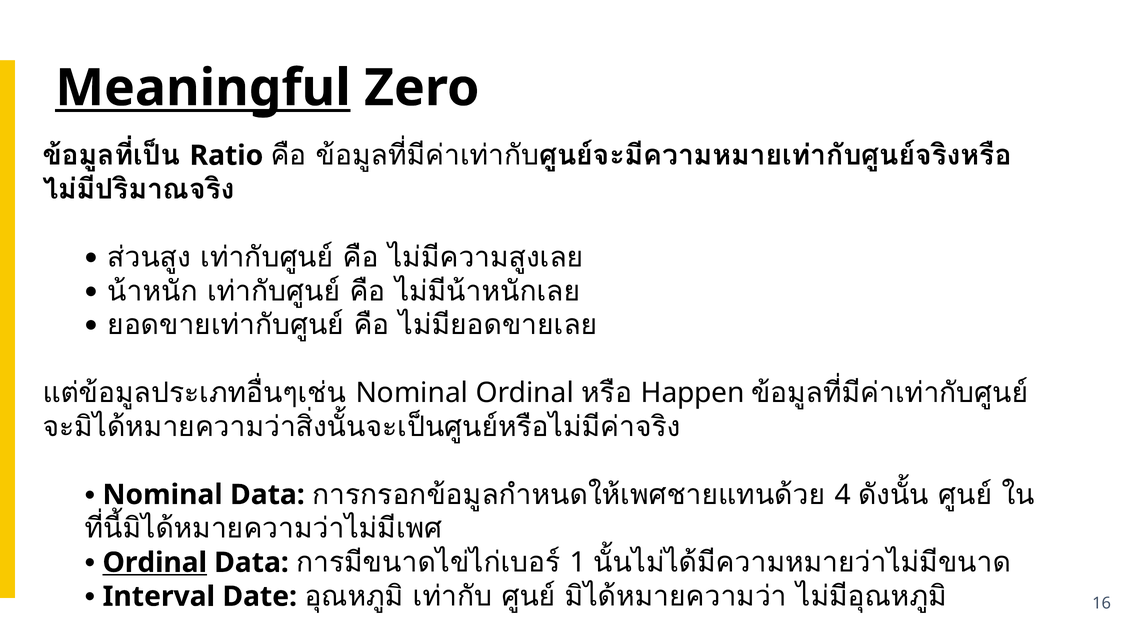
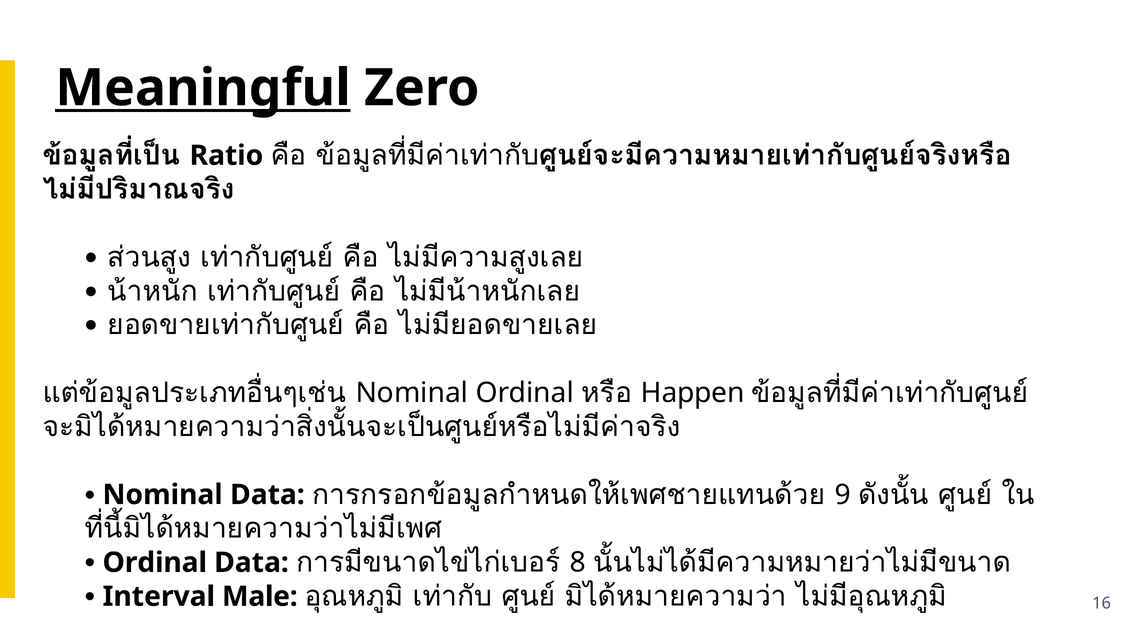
4: 4 -> 9 (843, 494)
Ordinal underline: present -> none (155, 562)
1: 1 -> 8 (578, 562)
Date: Date -> Male (260, 596)
